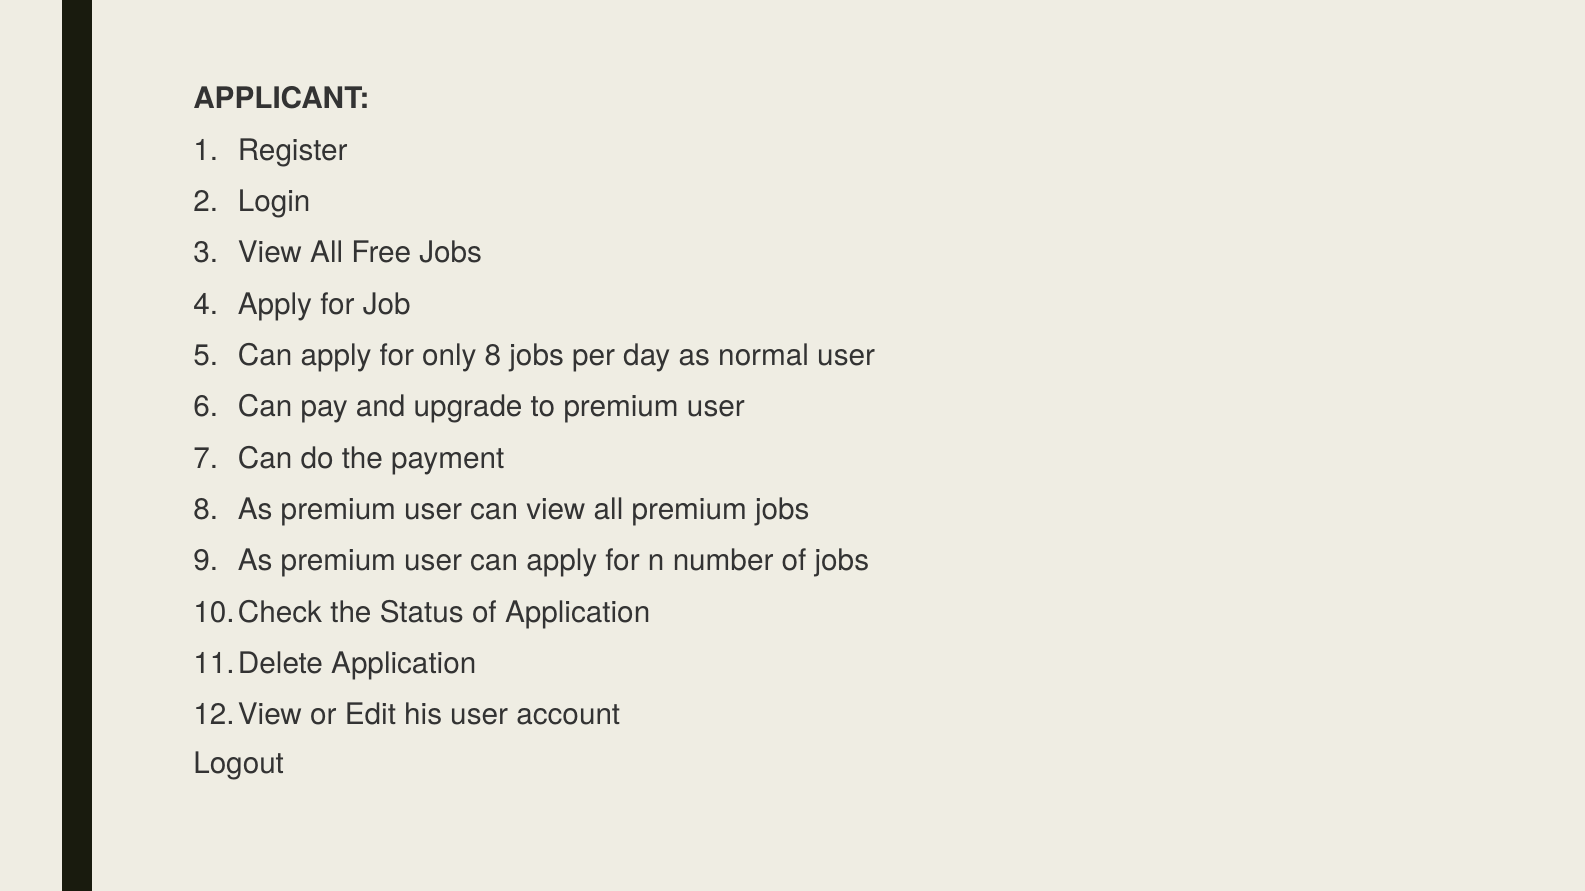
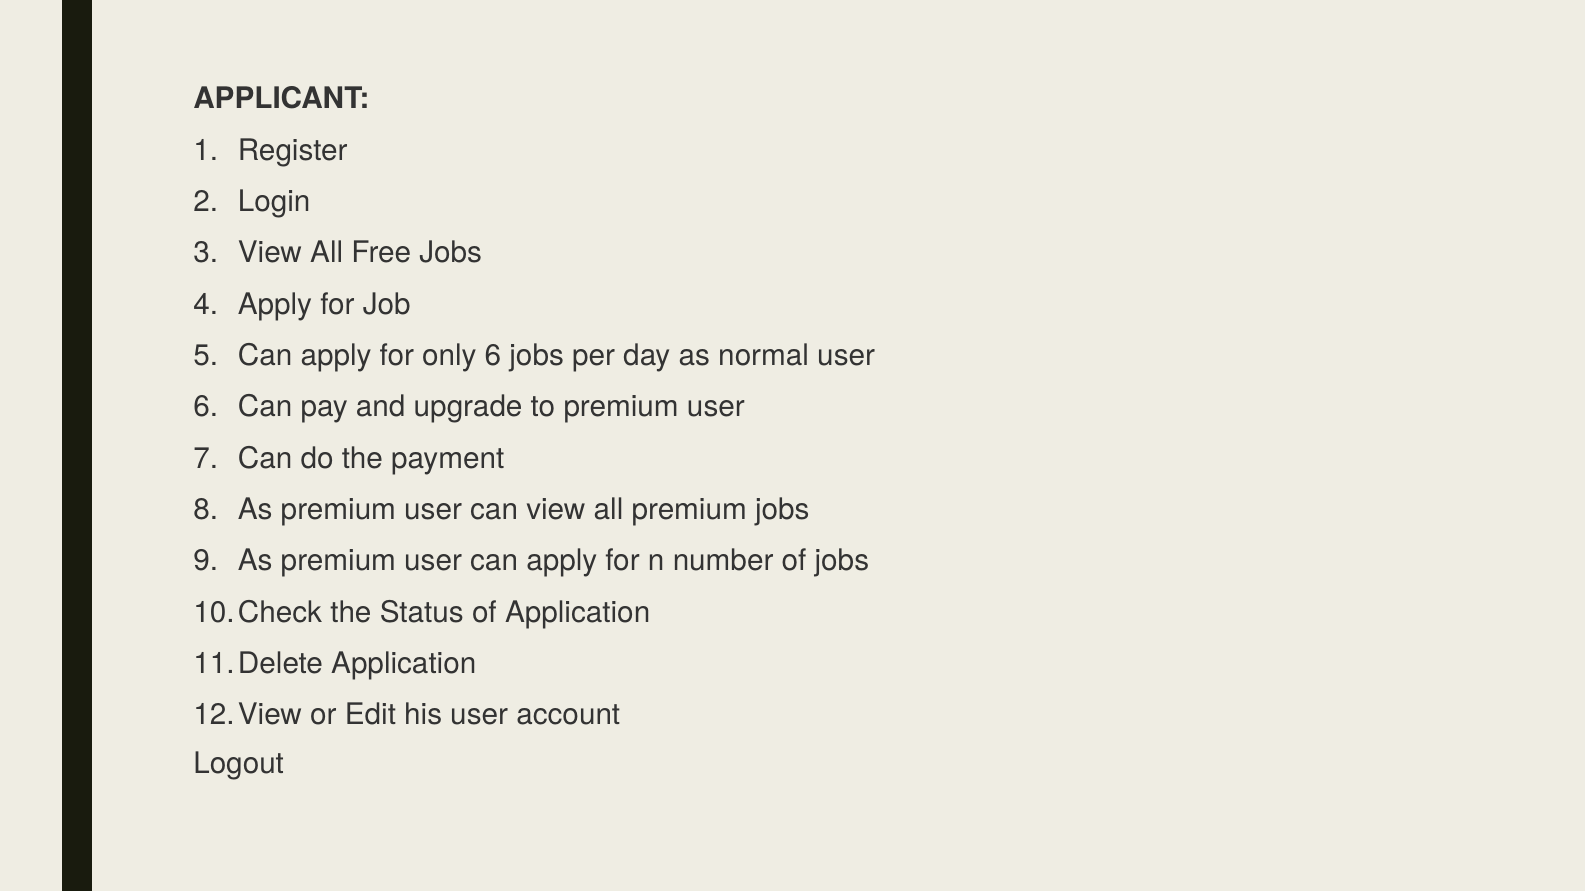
only 8: 8 -> 6 (493, 356)
